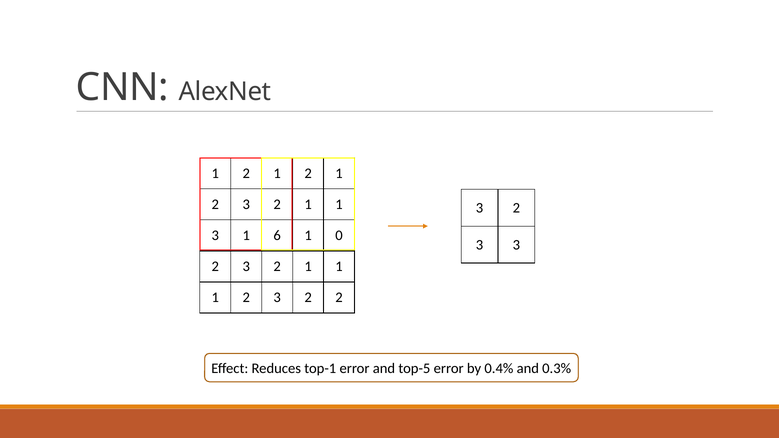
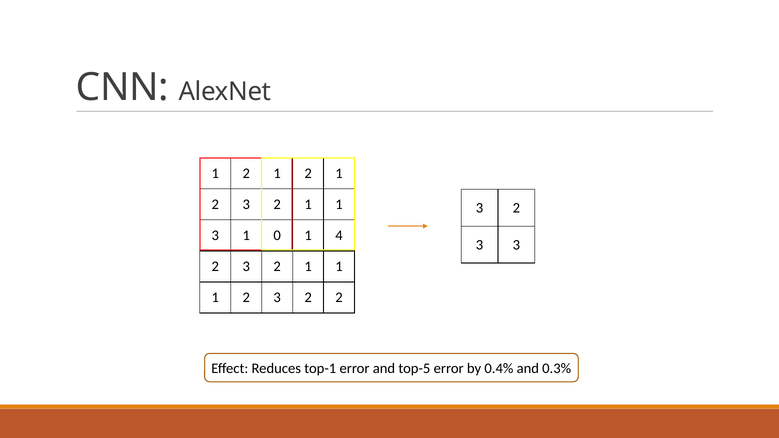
6: 6 -> 0 (277, 236)
0: 0 -> 4 (339, 236)
